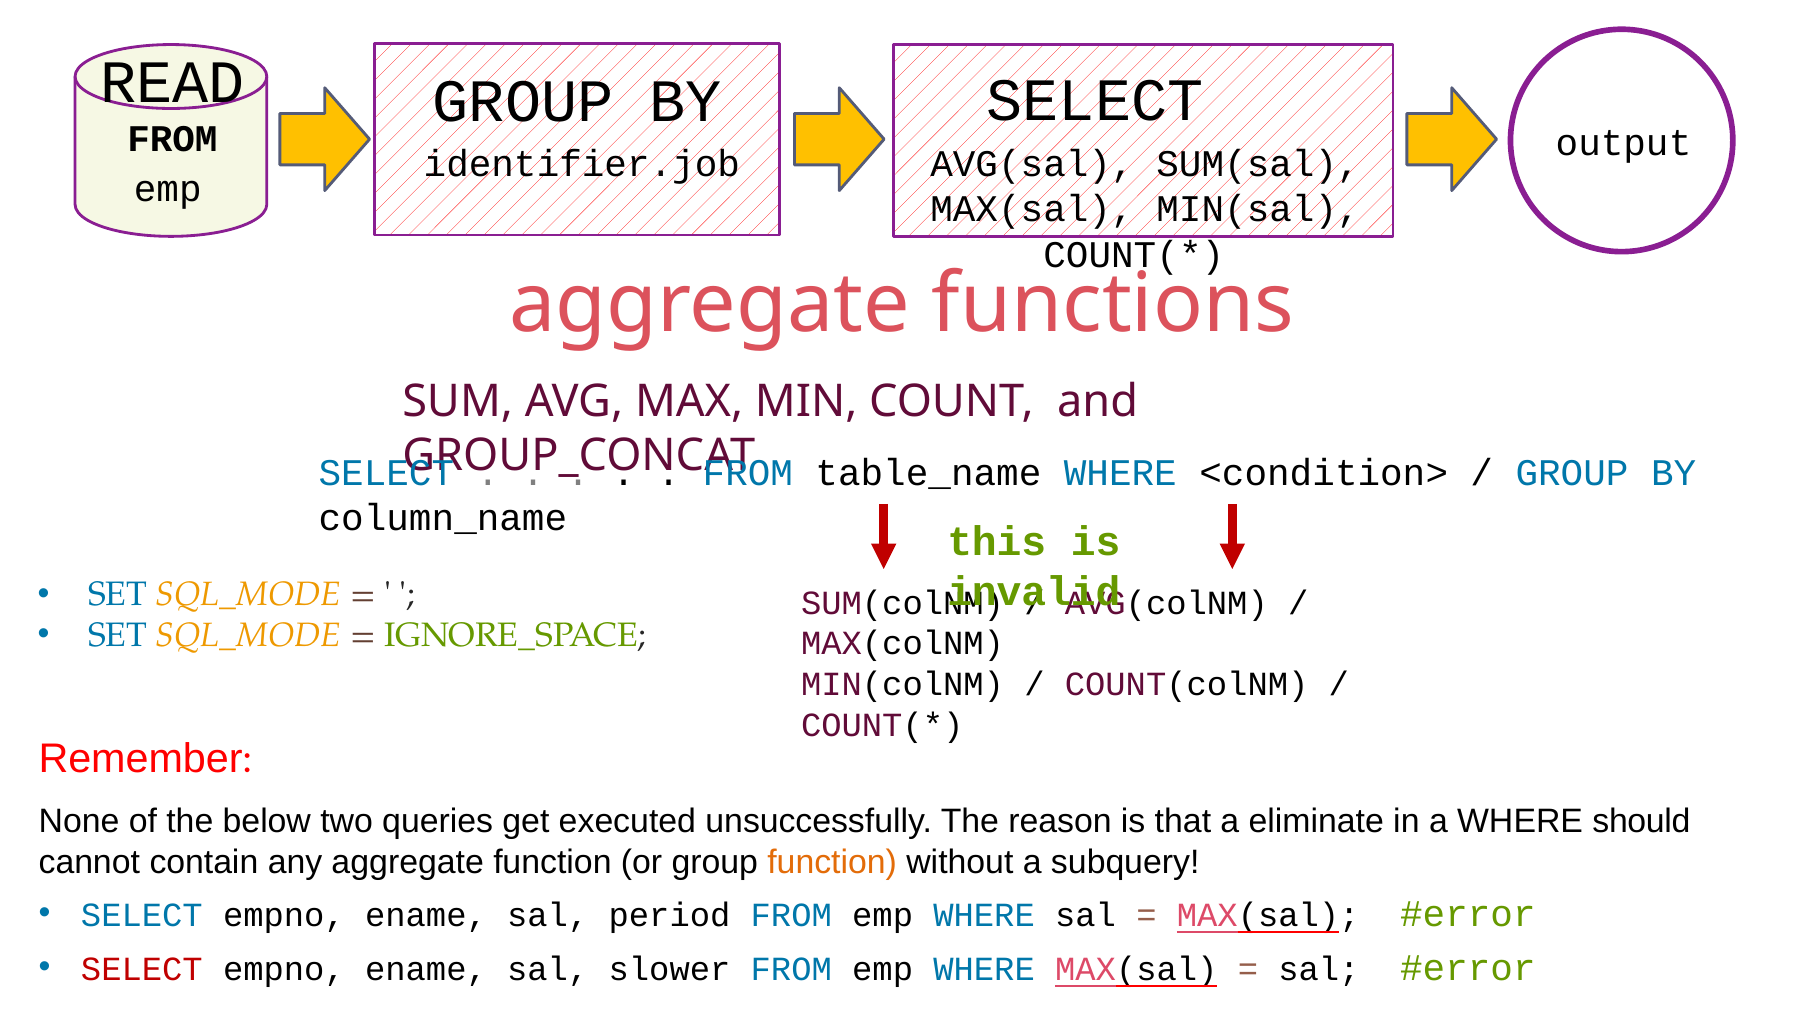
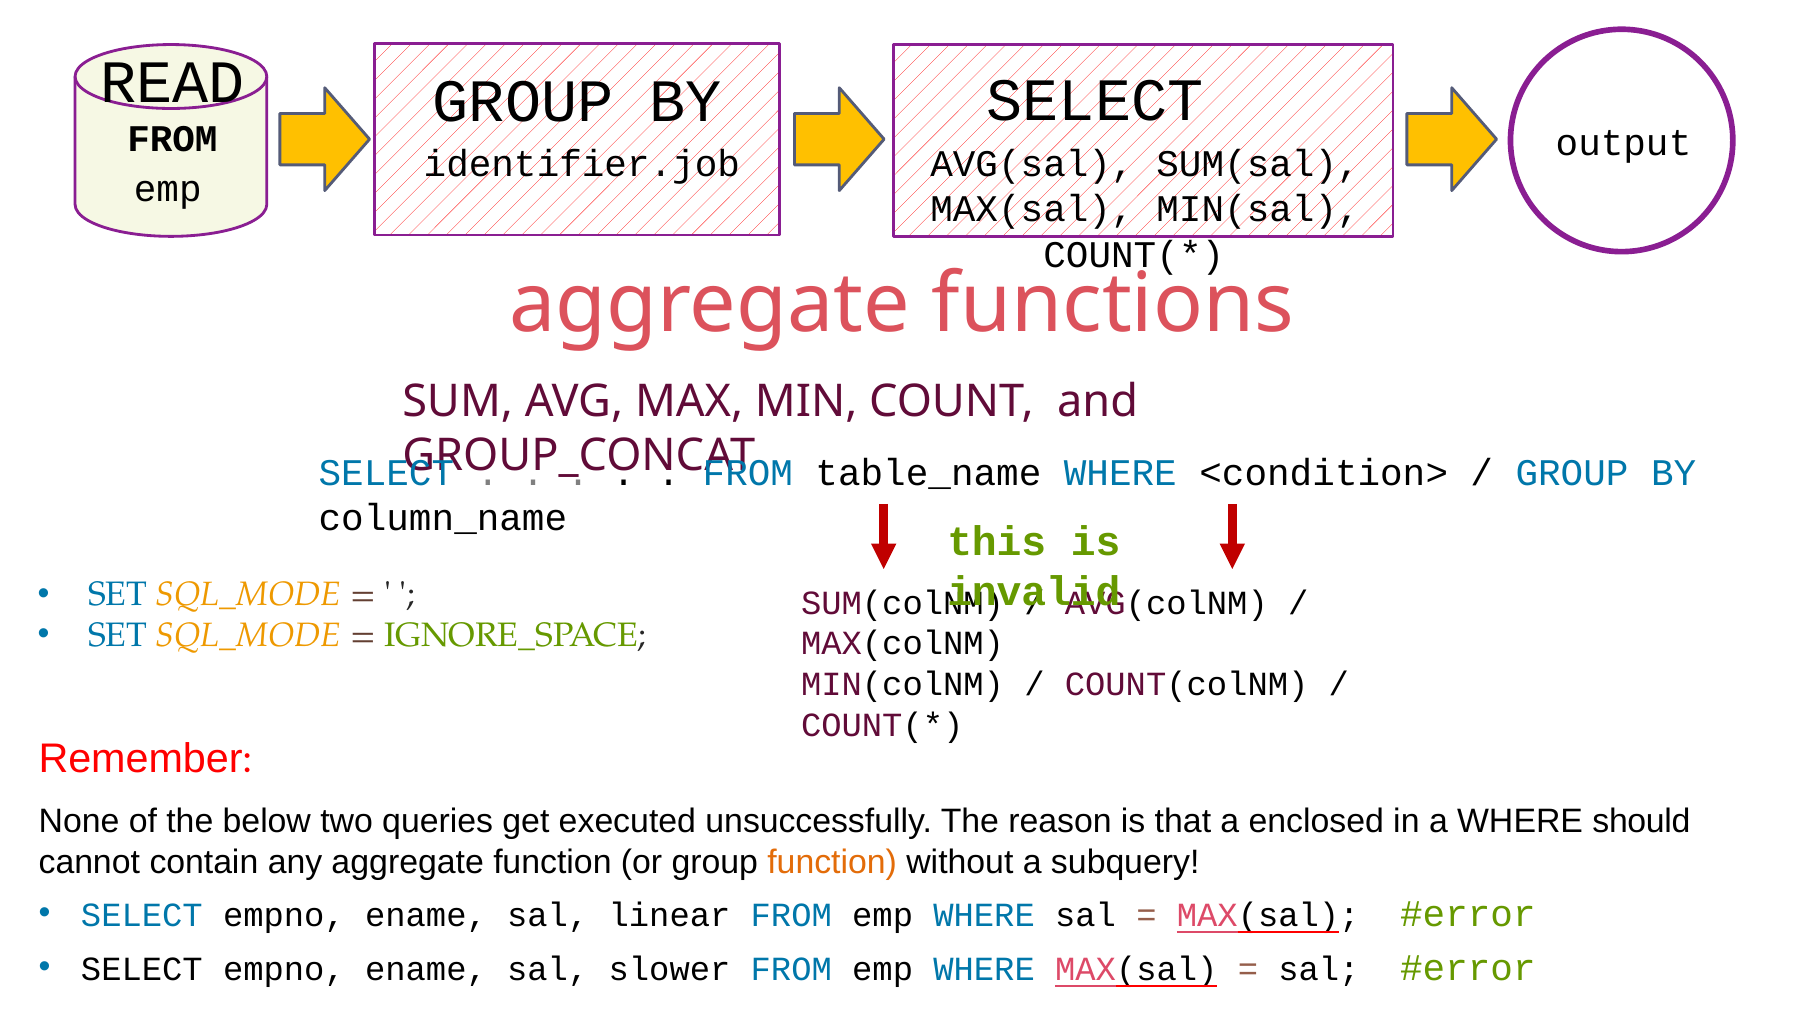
eliminate: eliminate -> enclosed (1316, 821)
period: period -> linear (670, 915)
SELECT colour: red -> black (142, 969)
